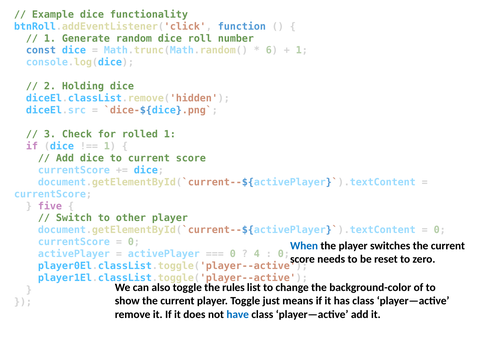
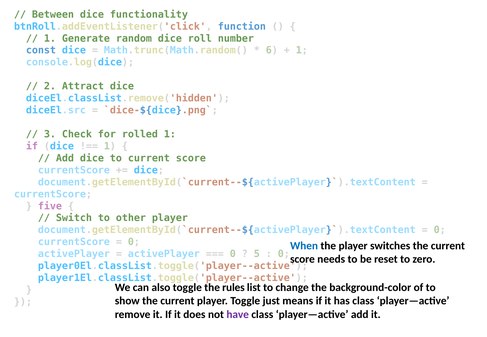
Example: Example -> Between (53, 14)
Holding: Holding -> Attract (83, 86)
4: 4 -> 5 (257, 254)
have colour: blue -> purple (238, 315)
